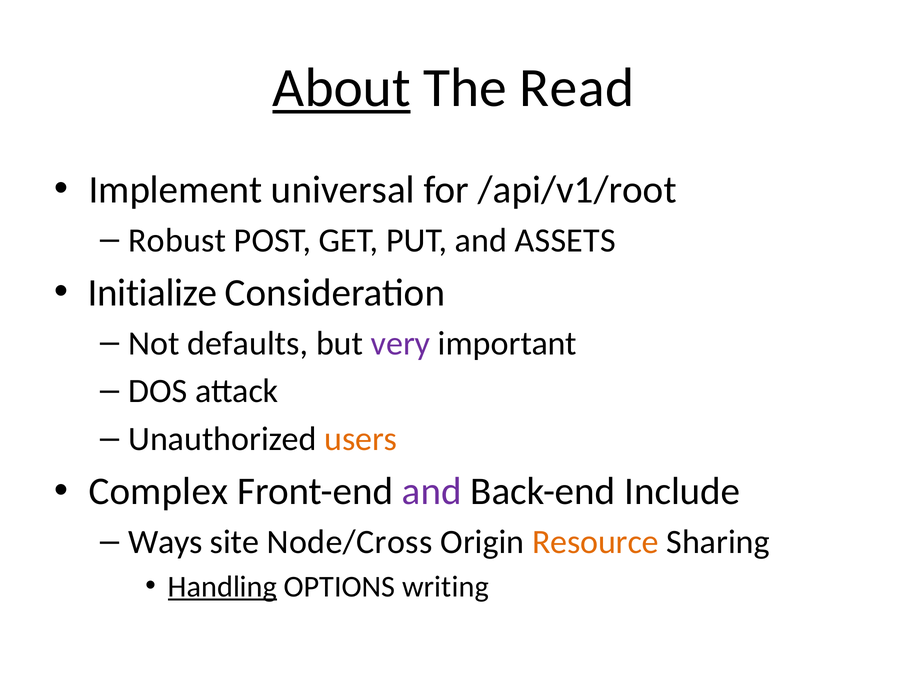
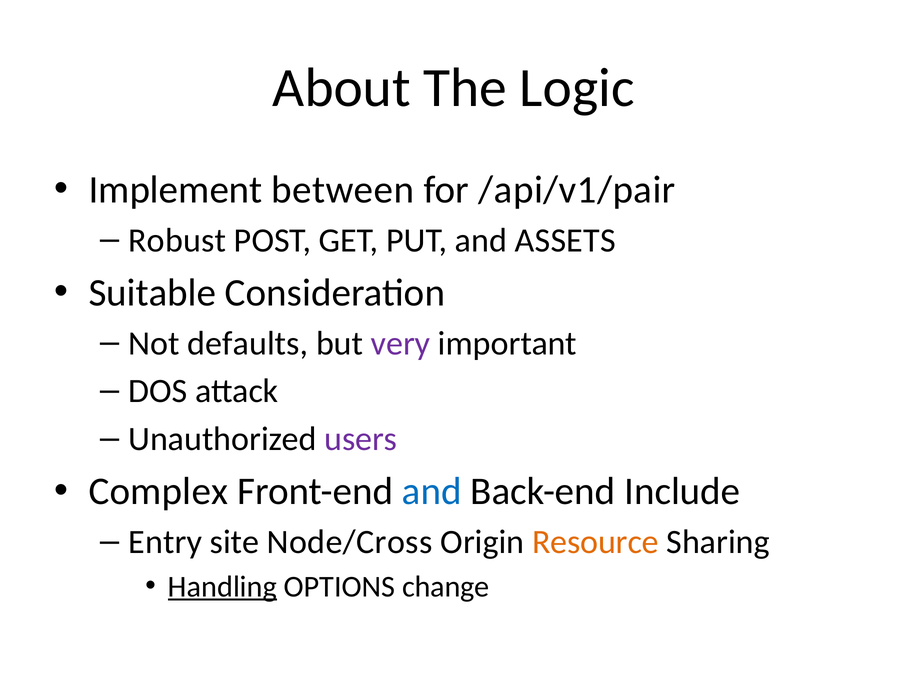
About underline: present -> none (342, 88)
Read: Read -> Logic (577, 88)
universal: universal -> between (343, 190)
/api/v1/root: /api/v1/root -> /api/v1/pair (577, 190)
Initialize: Initialize -> Suitable (152, 293)
users colour: orange -> purple (361, 439)
and colour: purple -> blue (432, 492)
Ways: Ways -> Entry (165, 542)
writing: writing -> change (446, 587)
